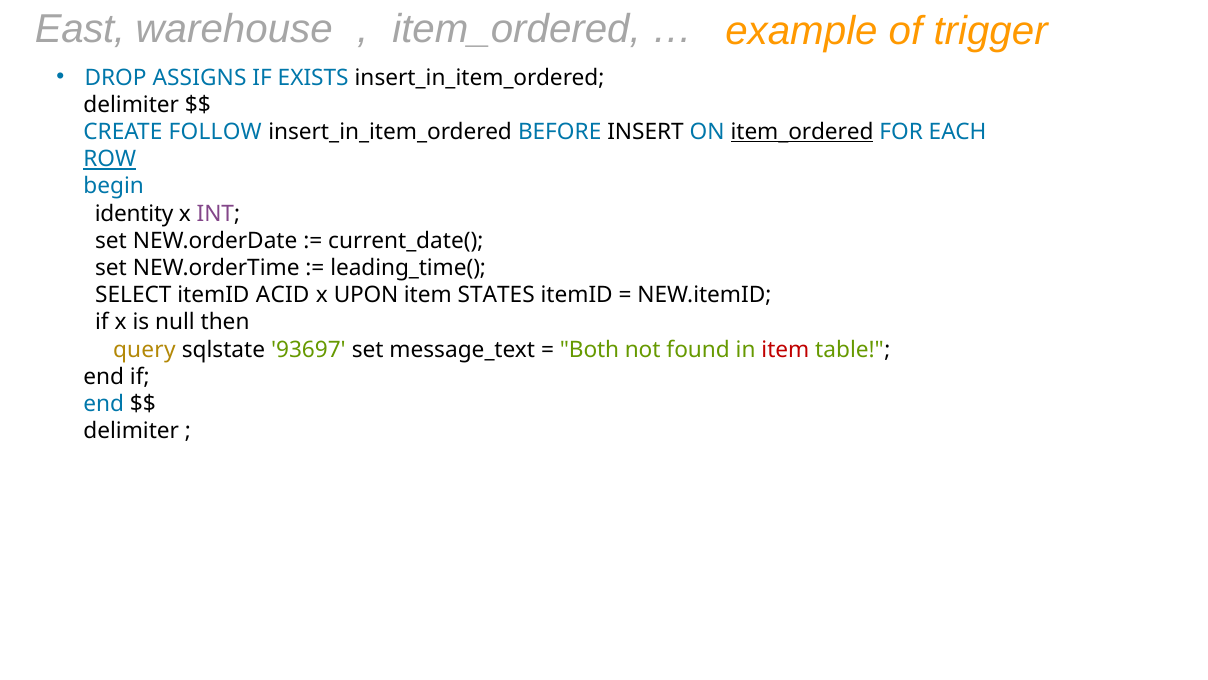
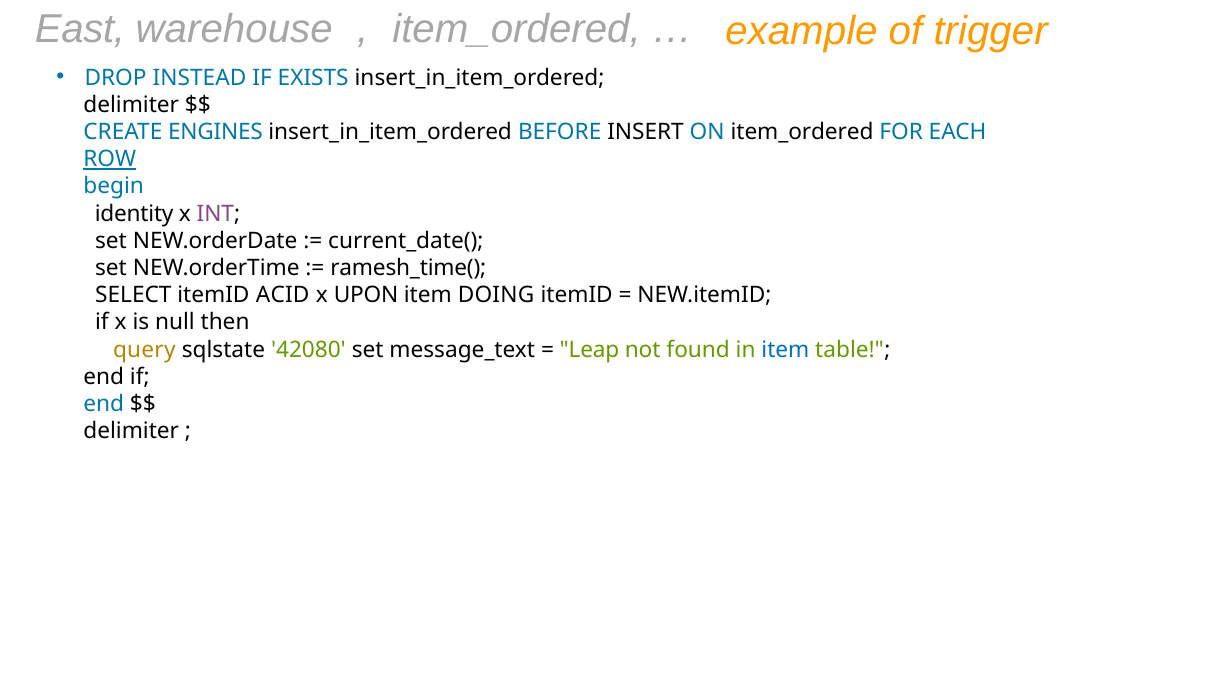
ASSIGNS: ASSIGNS -> INSTEAD (200, 78)
FOLLOW: FOLLOW -> ENGINES (215, 132)
item_ordered underline: present -> none (802, 132)
leading_time(: leading_time( -> ramesh_time( (408, 268)
STATES: STATES -> DOING (496, 295)
93697: 93697 -> 42080 (308, 349)
Both: Both -> Leap (589, 349)
item colour: red -> blue (785, 349)
